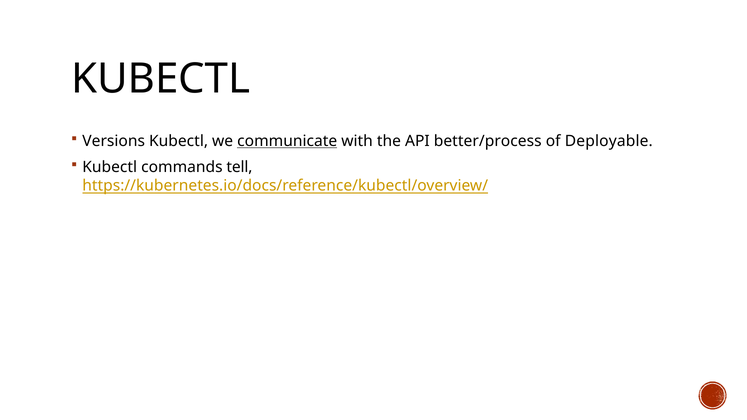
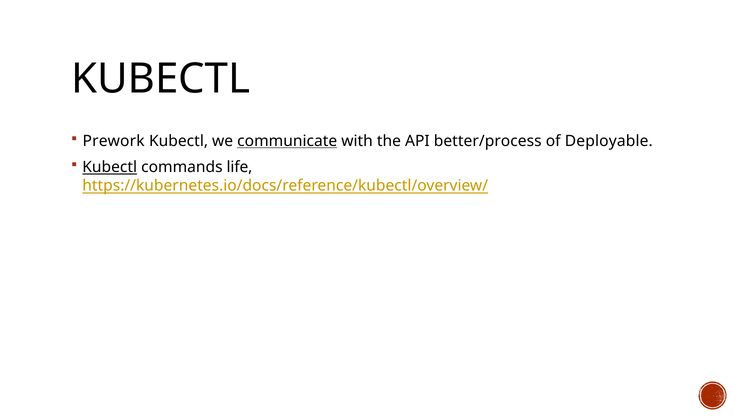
Versions: Versions -> Prework (114, 141)
Kubectl underline: none -> present (110, 167)
tell: tell -> life (239, 167)
